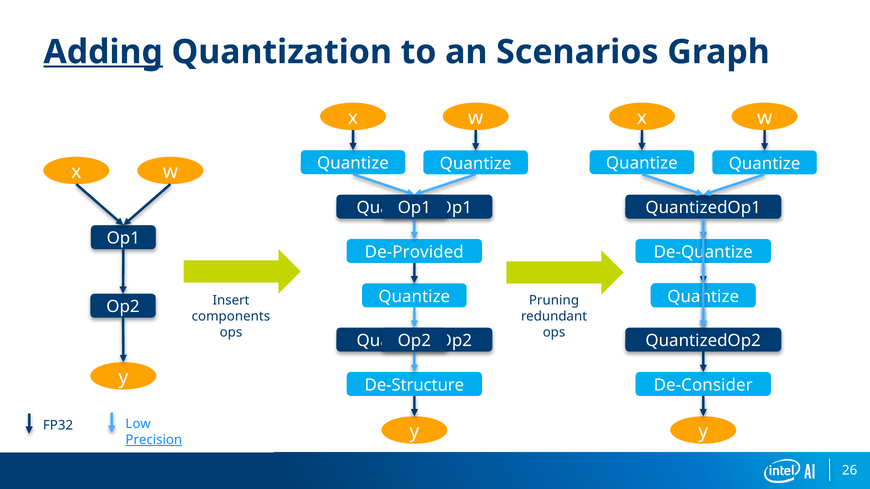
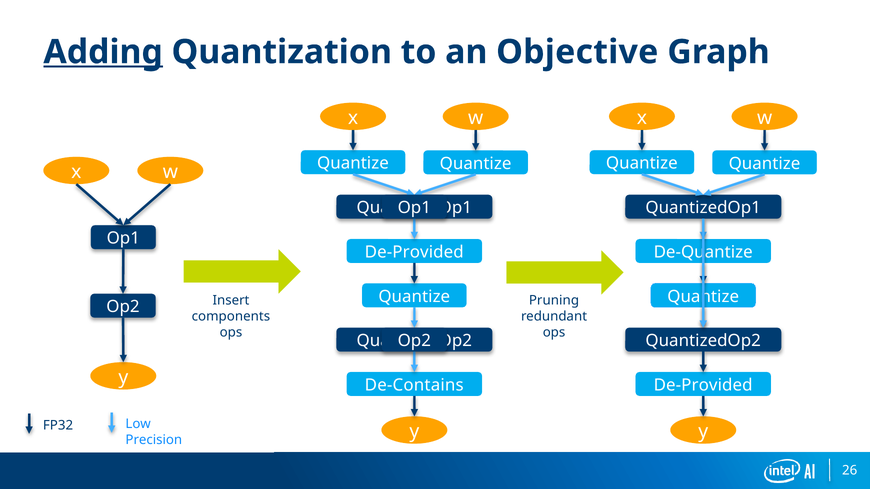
Scenarios: Scenarios -> Objective (577, 52)
De-Structure: De-Structure -> De-Contains (414, 385)
De-Consider: De-Consider -> De-Provided (703, 385)
Precision underline: present -> none (154, 440)
